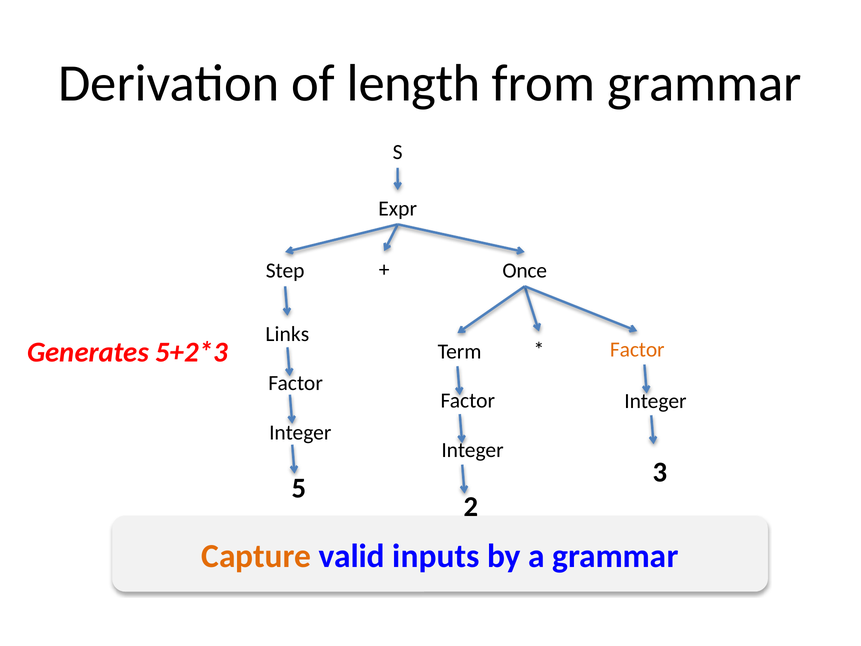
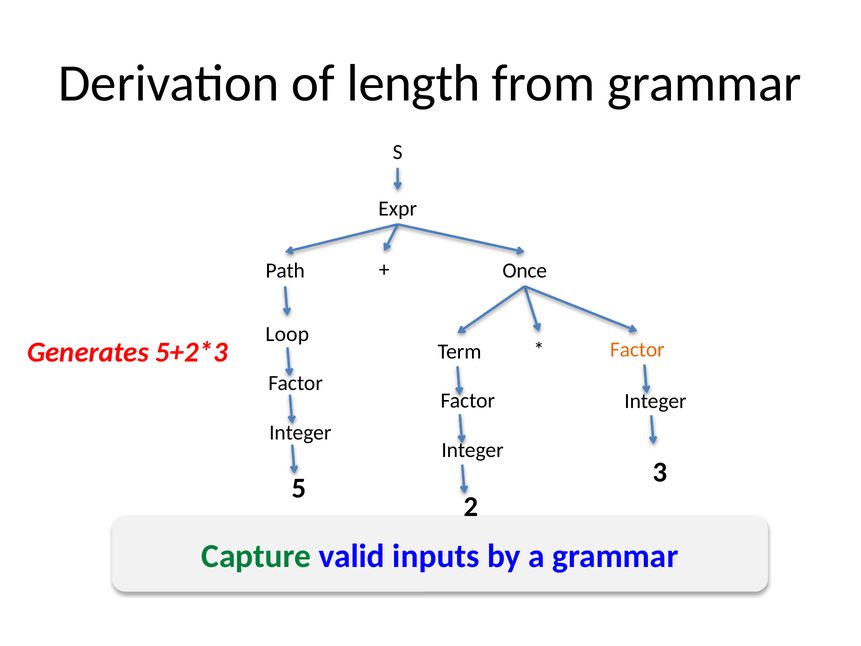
Step: Step -> Path (285, 271)
Links: Links -> Loop (287, 334)
Capture colour: orange -> green (256, 556)
